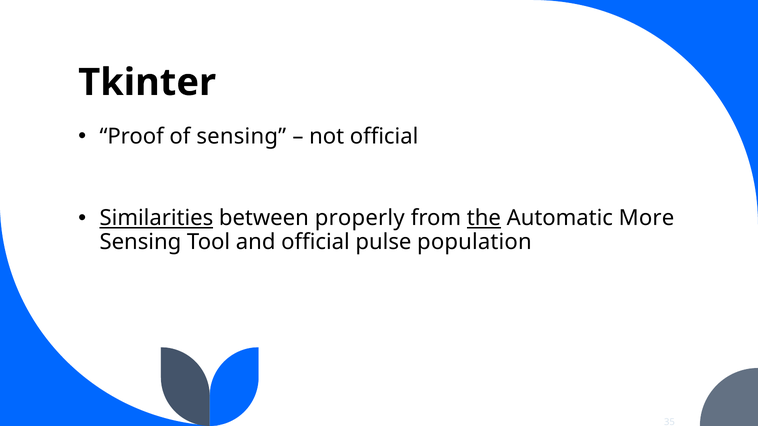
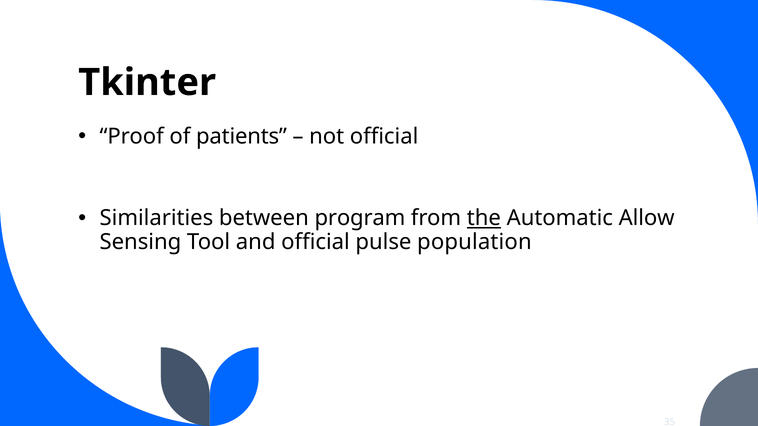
of sensing: sensing -> patients (241, 137)
Similarities underline: present -> none (156, 218)
properly: properly -> program (360, 218)
More: More -> Allow (647, 218)
